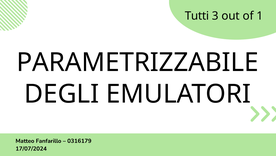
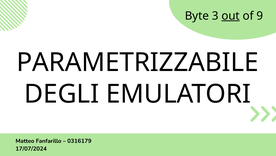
Tutti: Tutti -> Byte (197, 16)
out underline: none -> present (231, 16)
1: 1 -> 9 (260, 16)
